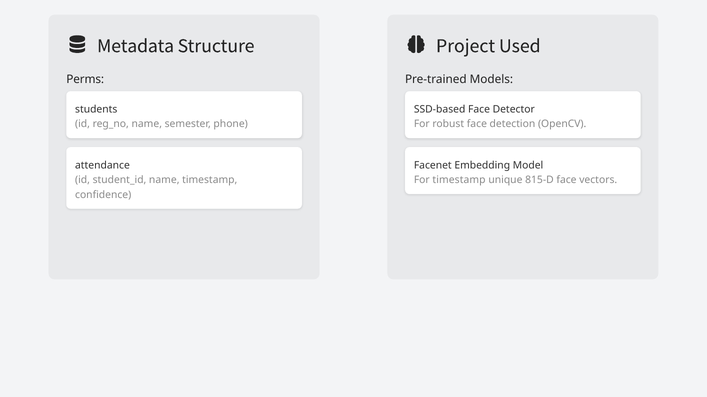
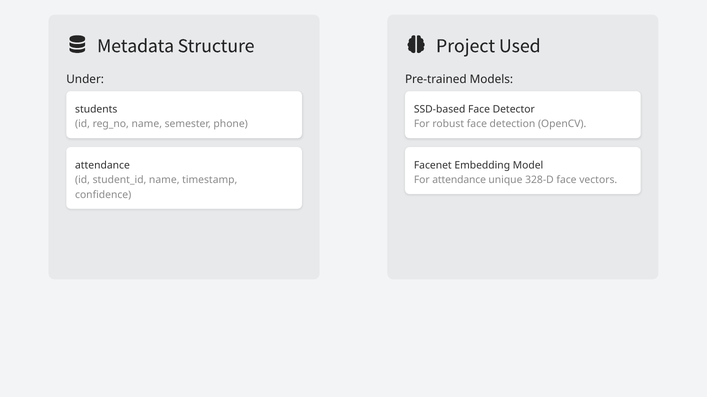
Perms: Perms -> Under (85, 80)
For timestamp: timestamp -> attendance (459, 180)
815-D: 815-D -> 328-D (539, 180)
